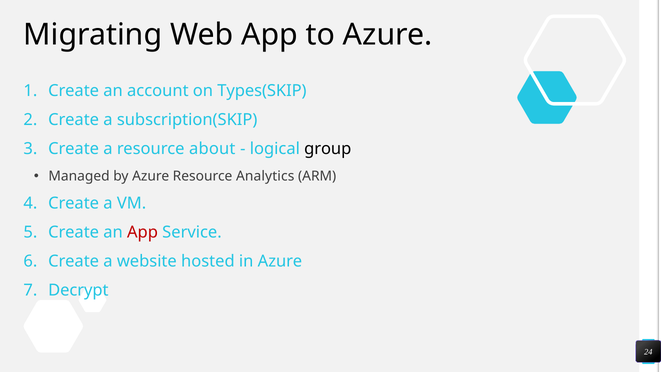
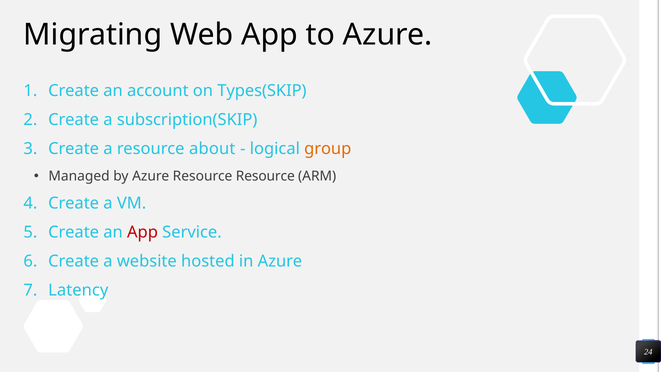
group colour: black -> orange (328, 149)
Resource Analytics: Analytics -> Resource (265, 176)
Decrypt: Decrypt -> Latency (78, 290)
